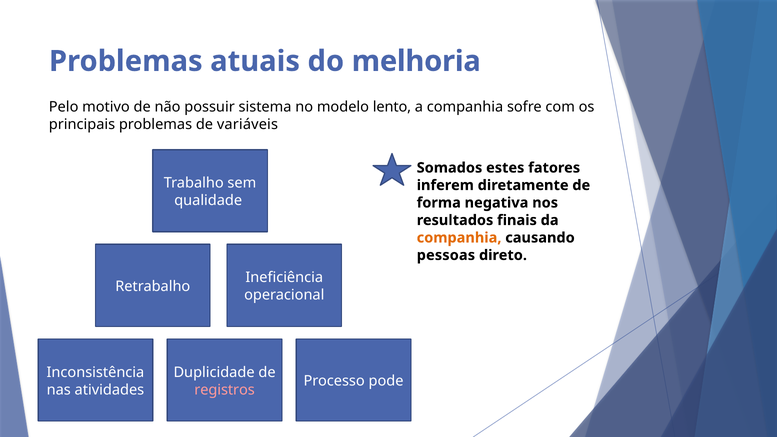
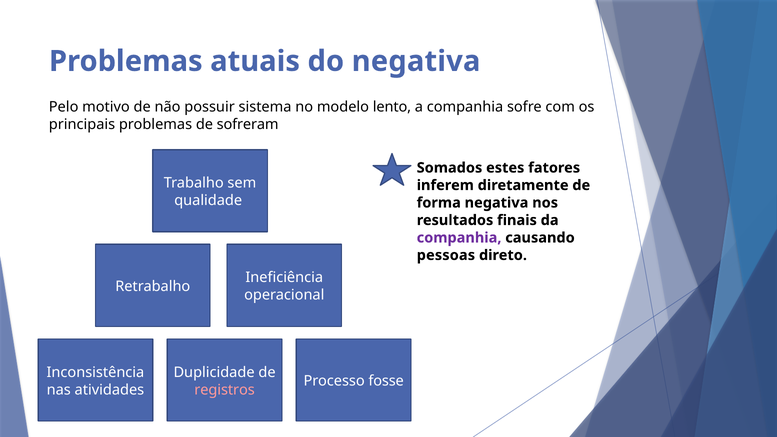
do melhoria: melhoria -> negativa (416, 61)
variáveis: variáveis -> sofreram (248, 125)
companhia colour: orange -> purple (459, 238)
pode: pode -> fosse (386, 381)
